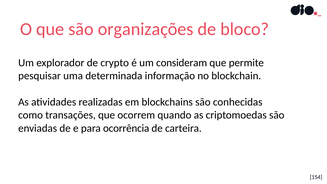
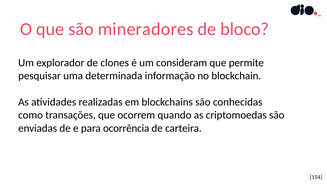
organizações: organizações -> mineradores (146, 29)
crypto: crypto -> clones (115, 63)
